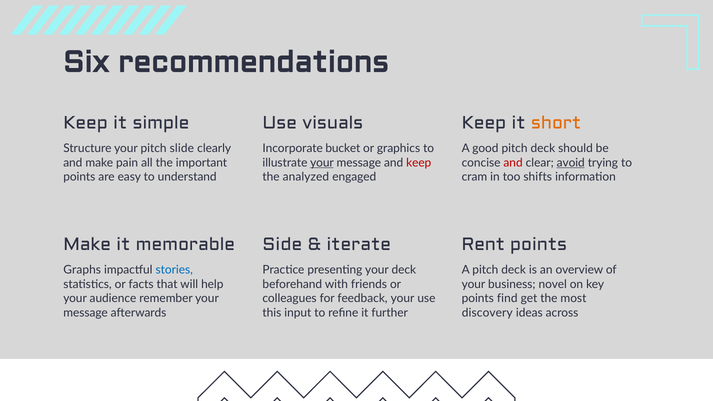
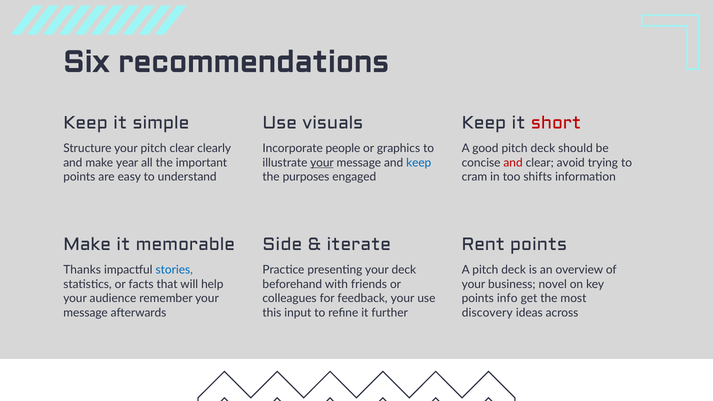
short colour: orange -> red (556, 123)
pitch slide: slide -> clear (182, 148)
bucket: bucket -> people (343, 148)
pain: pain -> year (127, 163)
keep colour: red -> blue (419, 163)
avoid underline: present -> none (571, 163)
analyzed: analyzed -> purposes (306, 177)
Graphs: Graphs -> Thanks (82, 270)
find: find -> info (507, 299)
